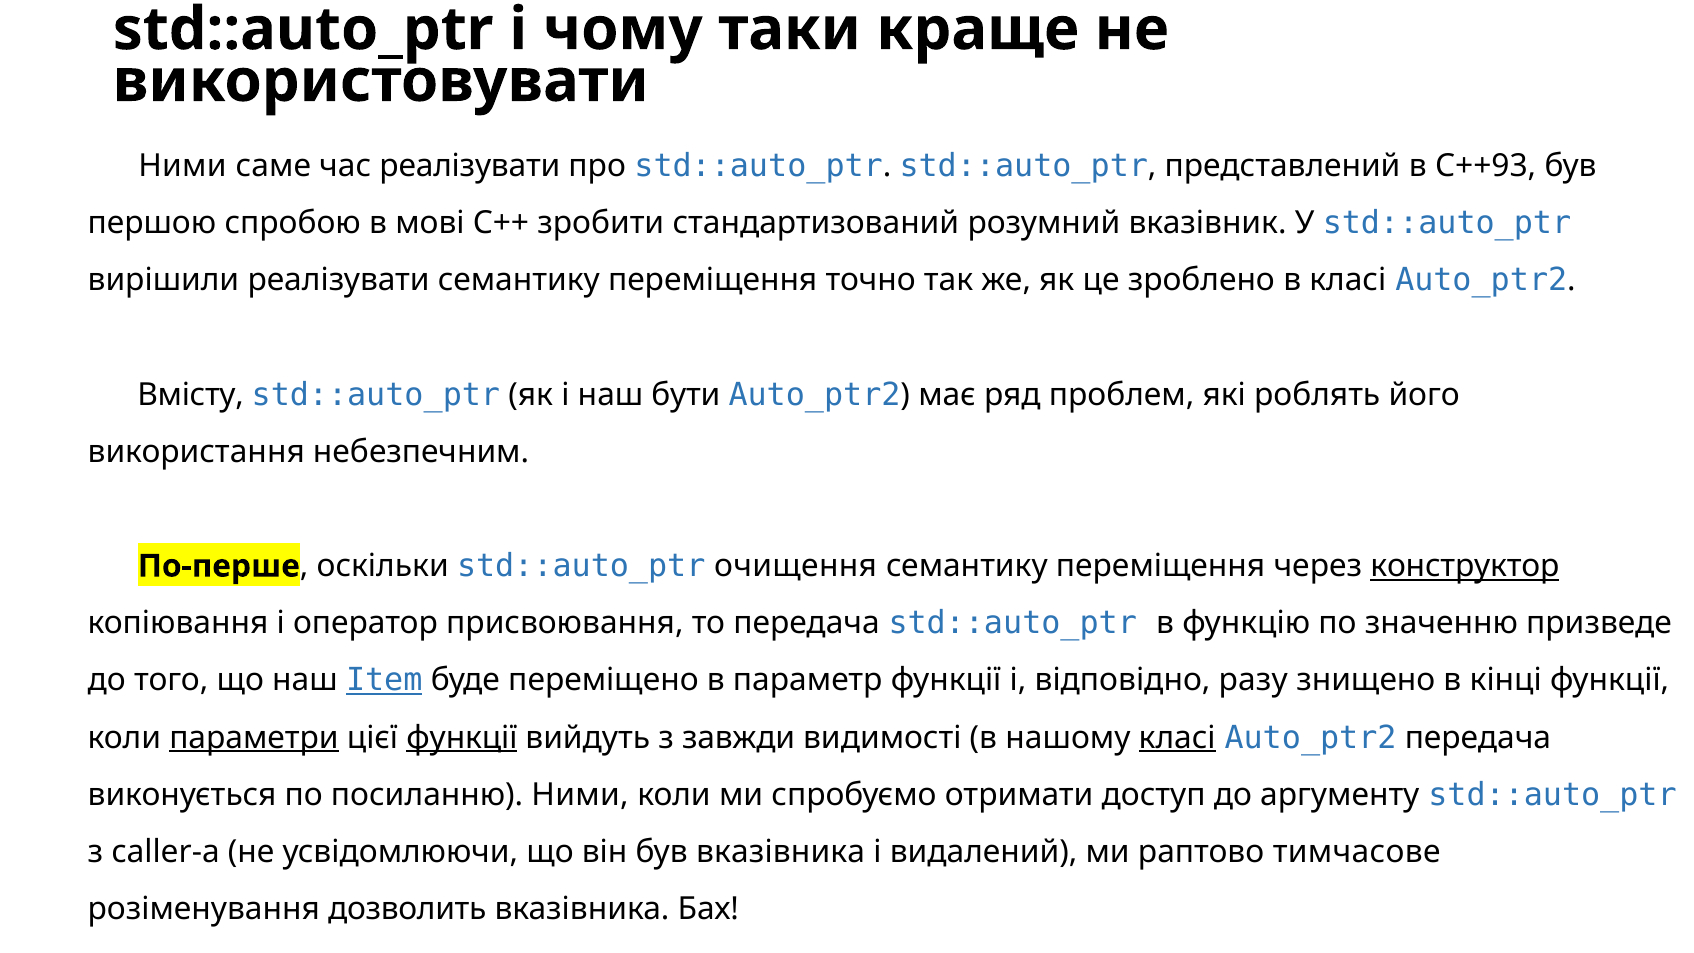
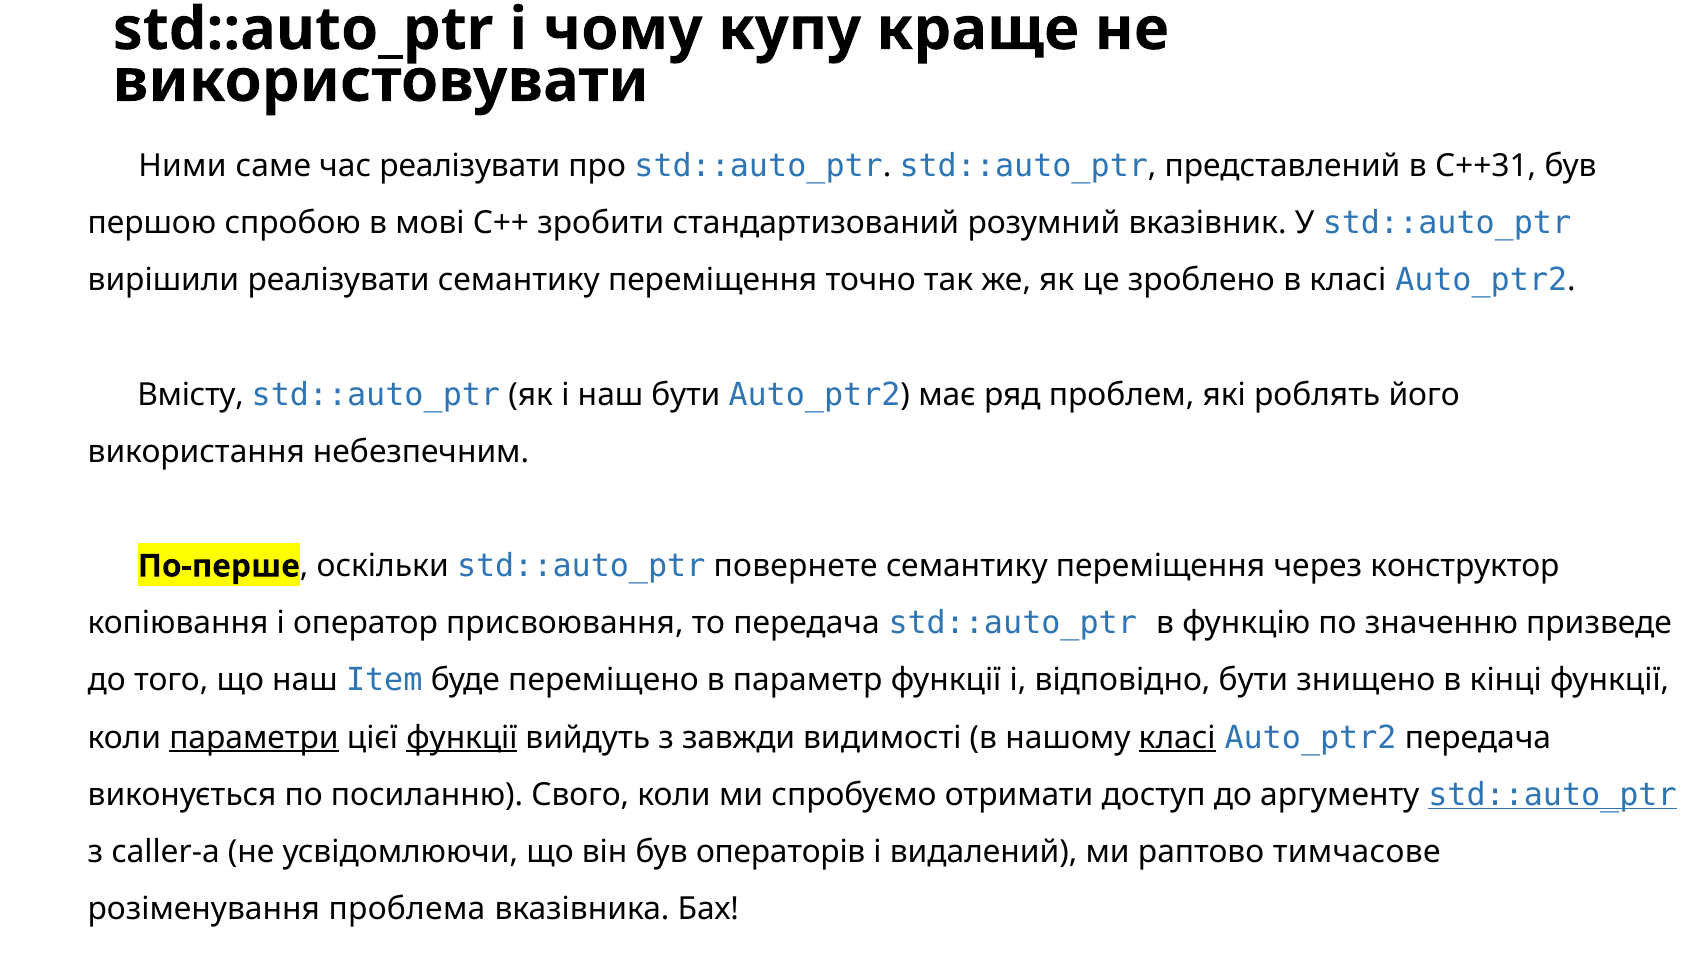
таки: таки -> купу (790, 29)
C++93: C++93 -> C++31 (1486, 166)
очищення: очищення -> повернете (796, 566)
конструктор underline: present -> none (1465, 566)
Item underline: present -> none (384, 680)
відповідно разу: разу -> бути (1253, 680)
посиланню Ними: Ними -> Свого (580, 795)
std::auto_ptr underline: none -> present (1552, 795)
був вказівника: вказівника -> операторів (781, 852)
дозволить: дозволить -> проблема (407, 909)
